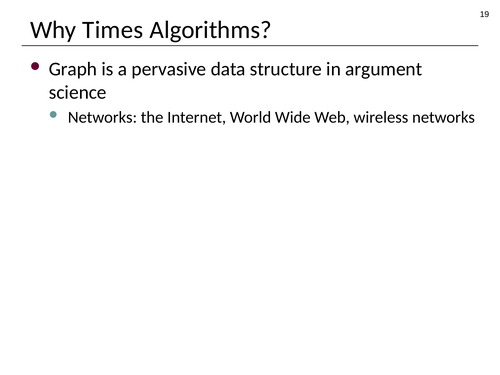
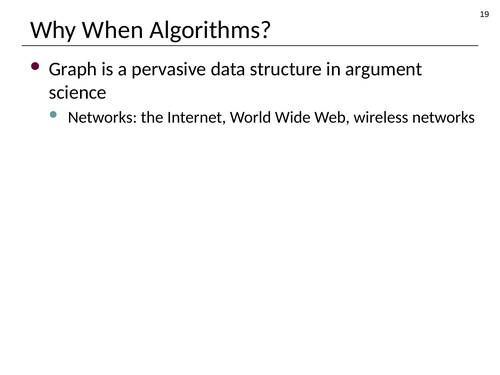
Times: Times -> When (113, 30)
